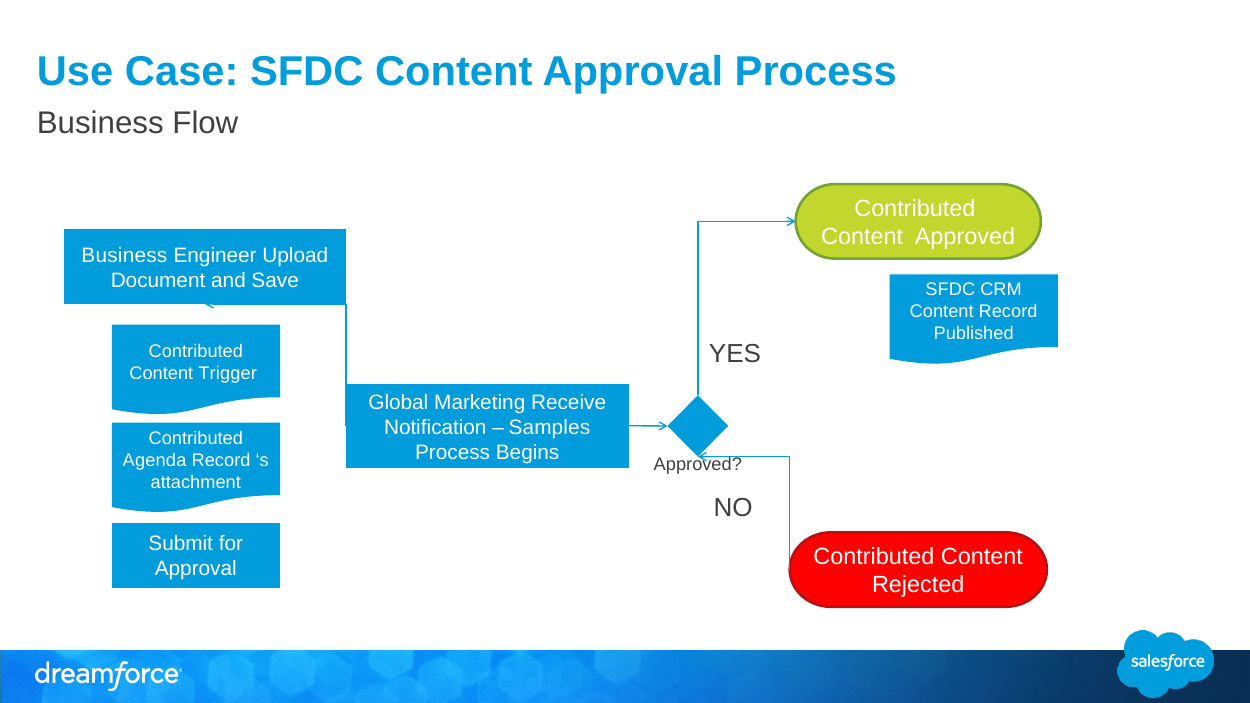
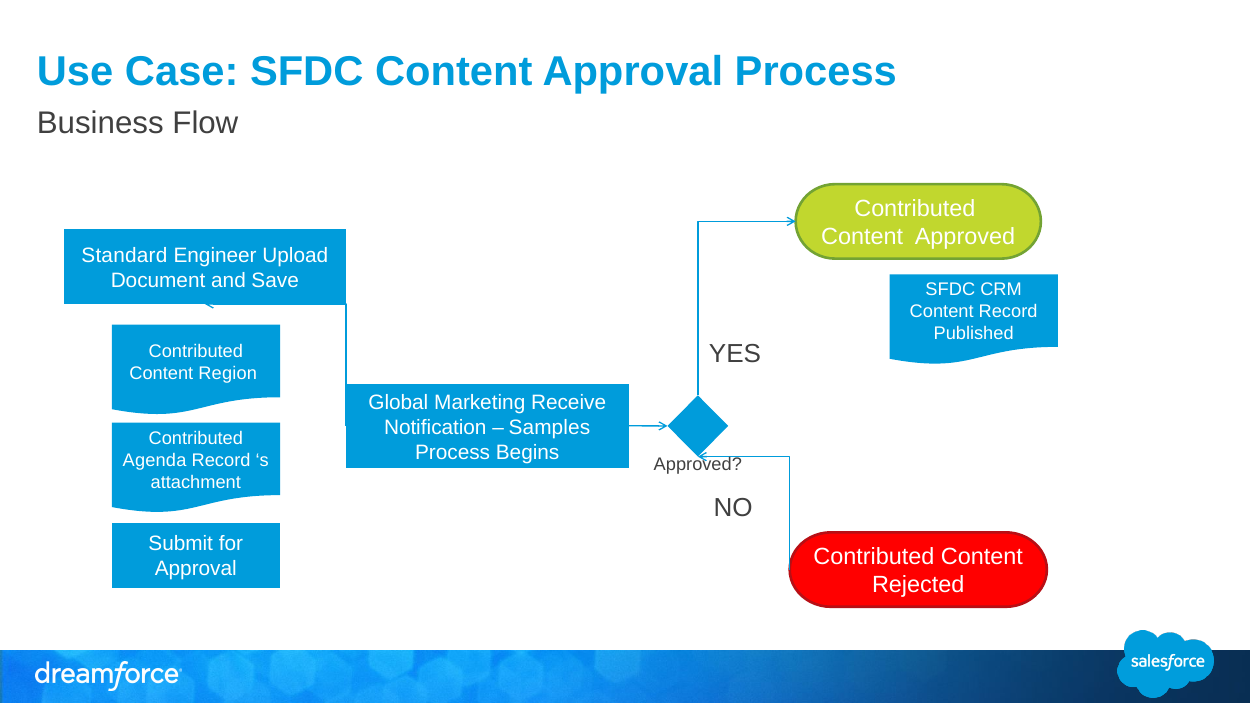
Business: Business -> Standard (124, 256)
Trigger: Trigger -> Region (228, 373)
